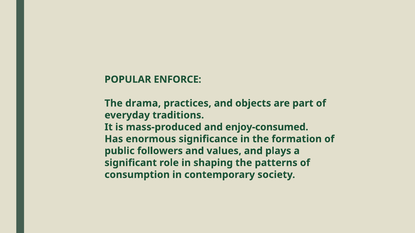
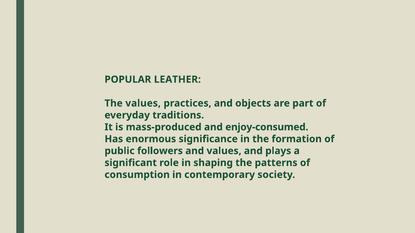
ENFORCE: ENFORCE -> LEATHER (177, 80)
The drama: drama -> values (143, 103)
